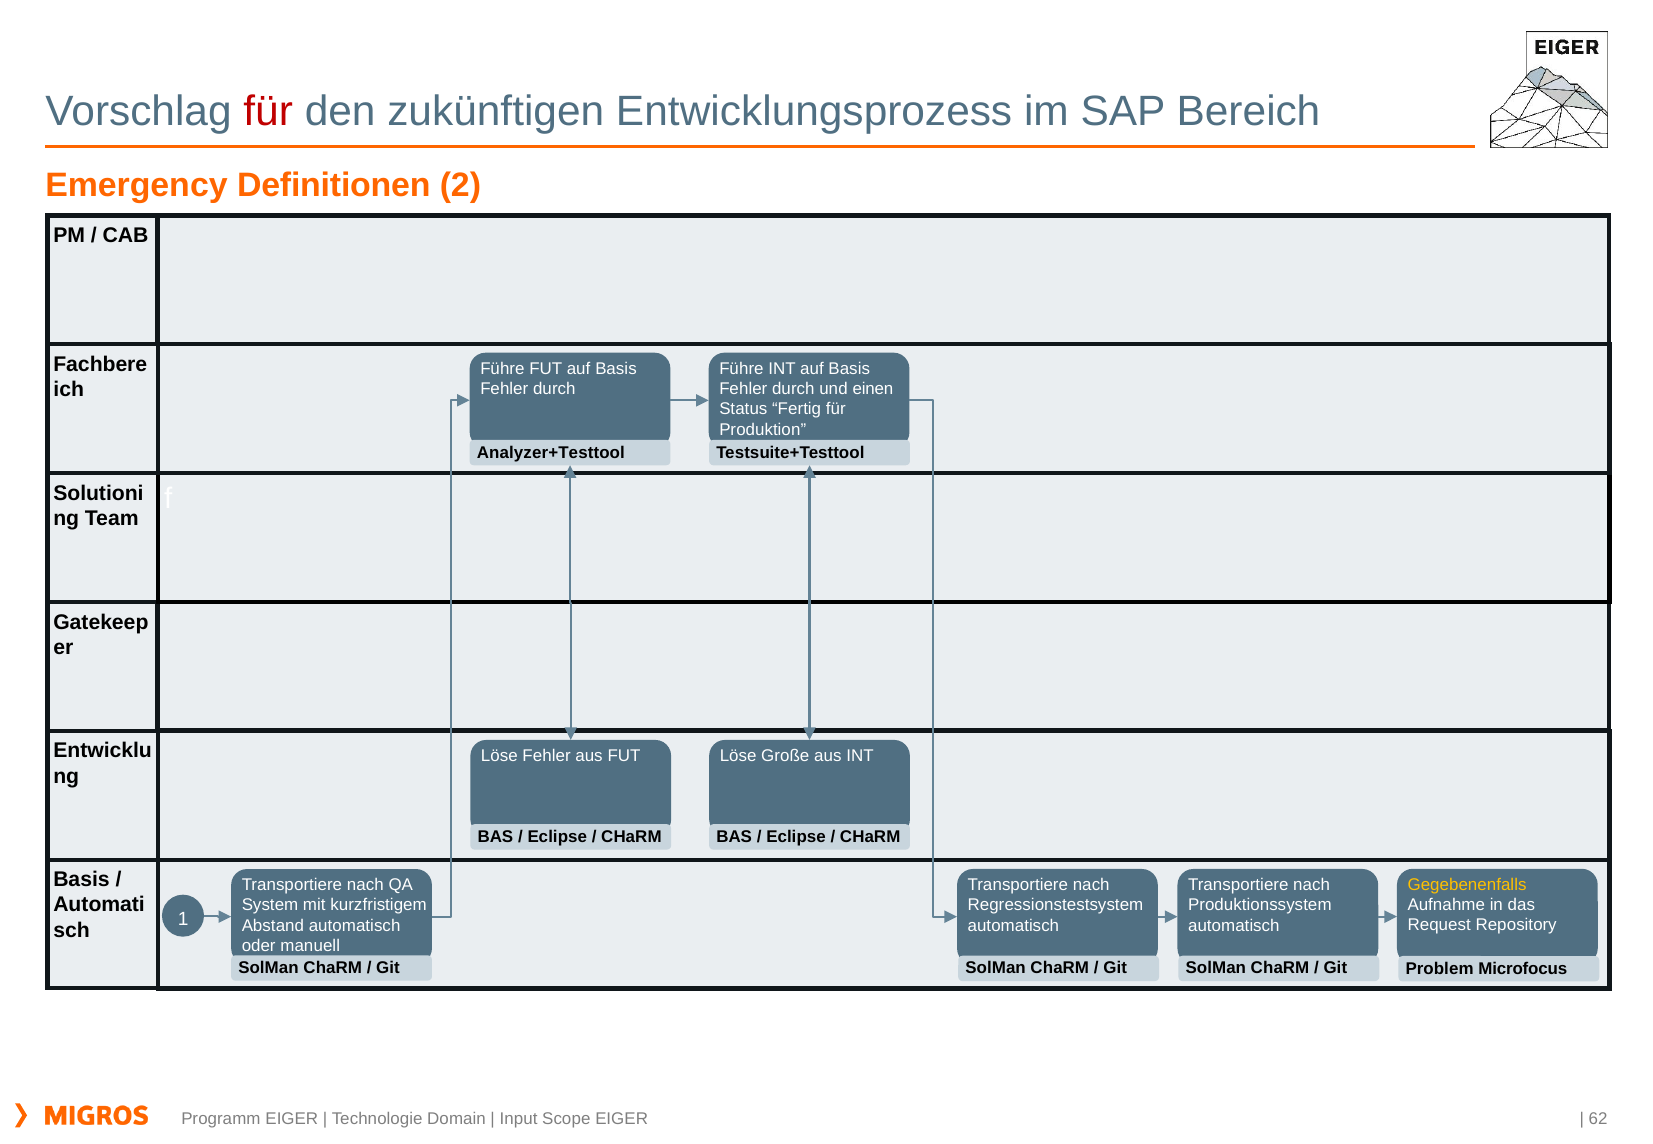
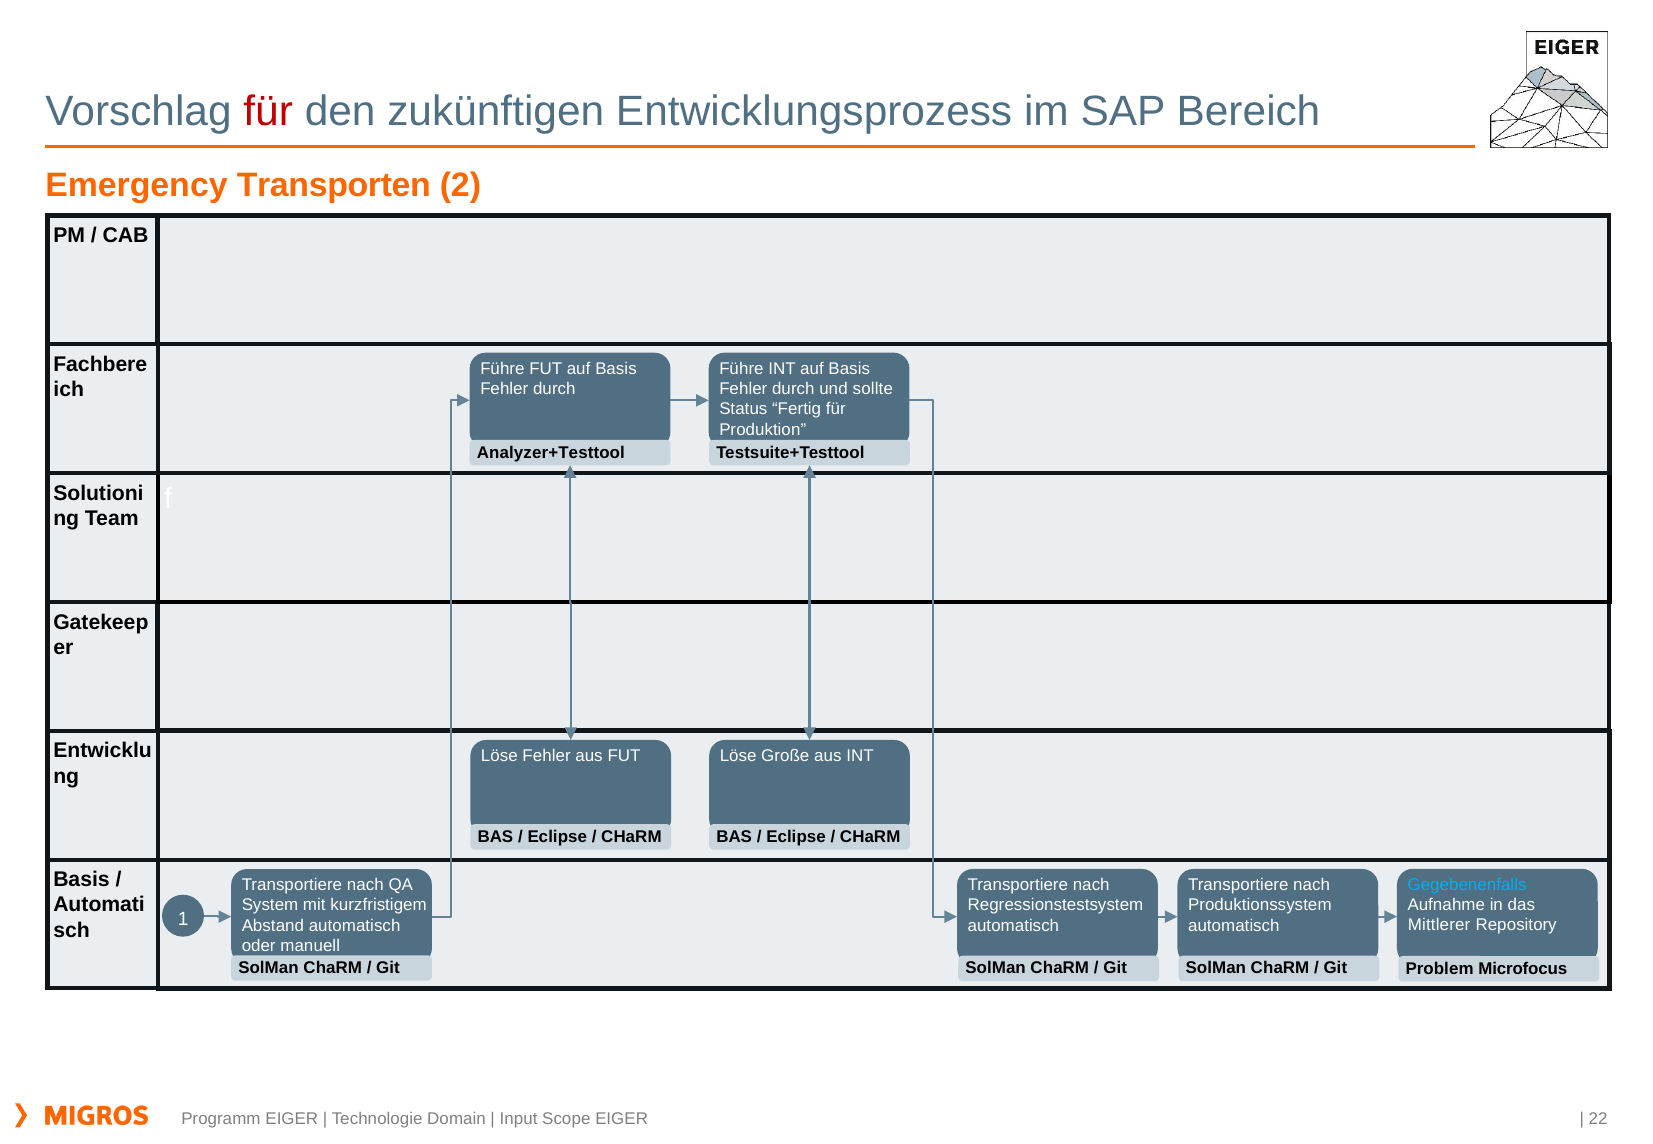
Definitionen: Definitionen -> Transporten (334, 185)
einen: einen -> sollte (873, 389)
Gegebenenfalls colour: yellow -> light blue (1467, 885)
Request: Request -> Mittlerer (1439, 926)
62: 62 -> 22 (1598, 1119)
